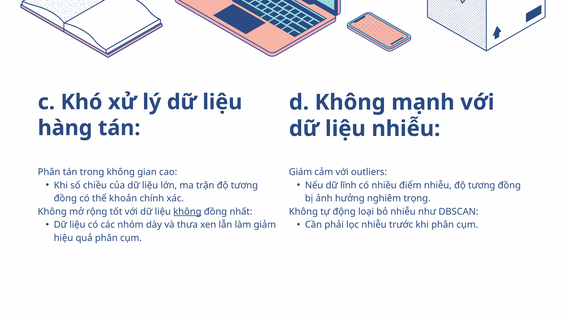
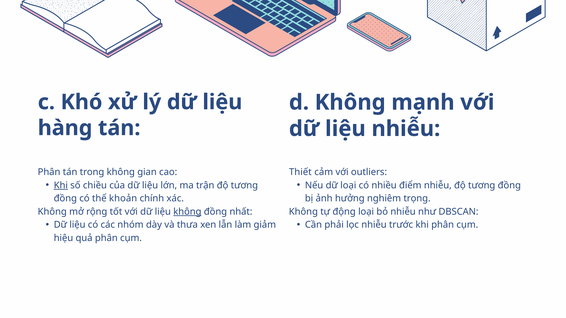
Giám: Giám -> Thiết (300, 172)
Khi underline: none -> present (61, 185)
dữ lĩnh: lĩnh -> loại (348, 185)
